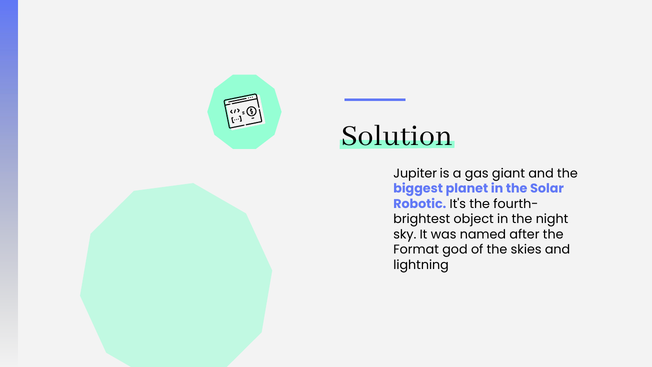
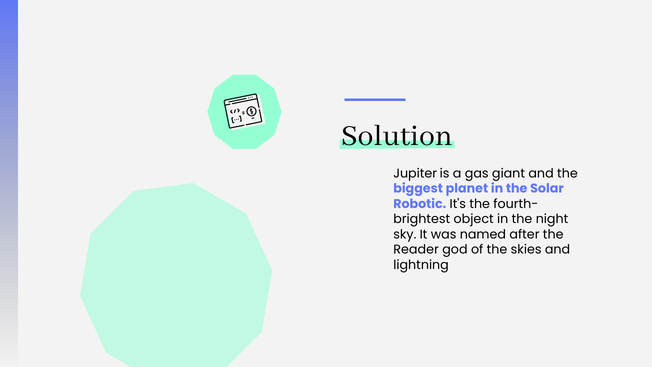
Format: Format -> Reader (416, 250)
